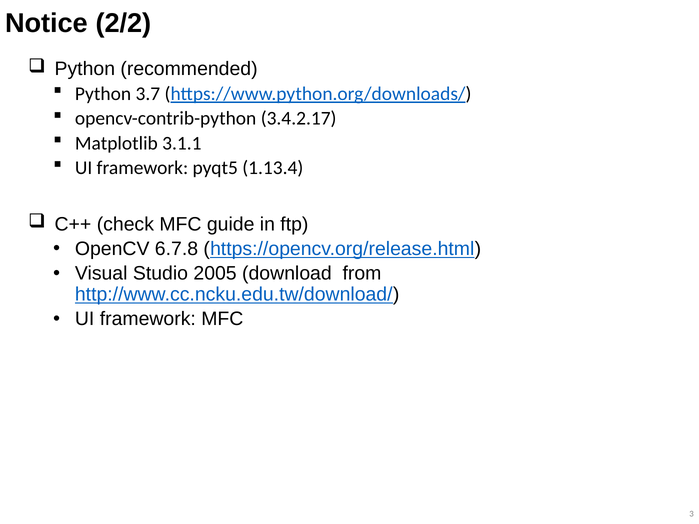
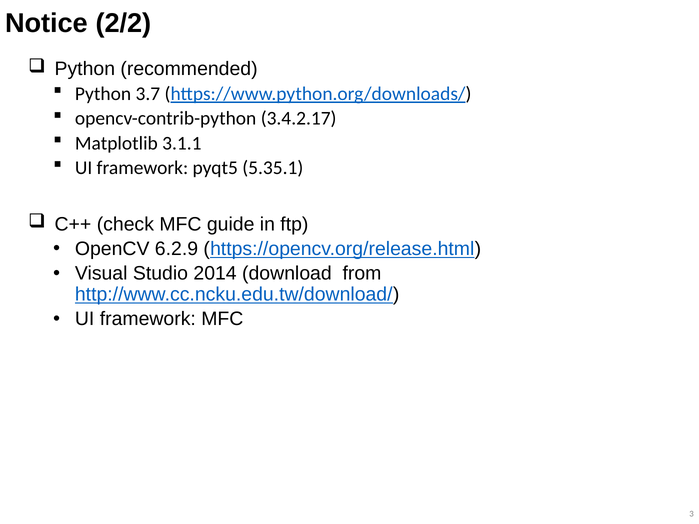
1.13.4: 1.13.4 -> 5.35.1 (273, 168)
6.7.8: 6.7.8 -> 6.2.9 (176, 249)
2005: 2005 -> 2014 (215, 274)
